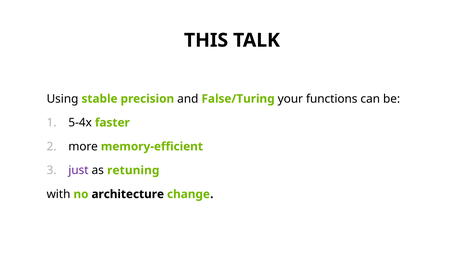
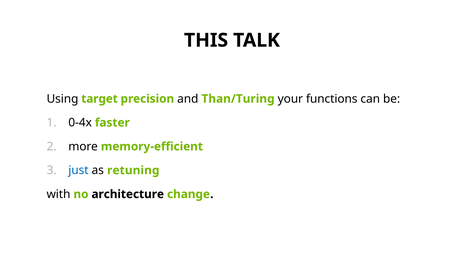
stable: stable -> target (100, 99)
False/Turing: False/Turing -> Than/Turing (238, 99)
5-4x: 5-4x -> 0-4x (80, 123)
just colour: purple -> blue (78, 170)
